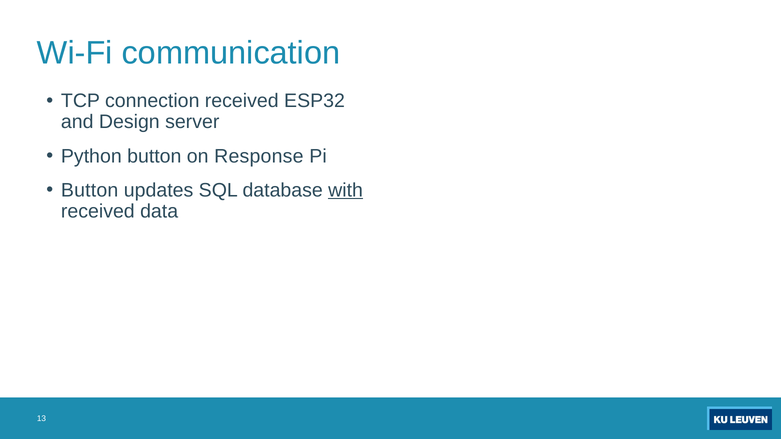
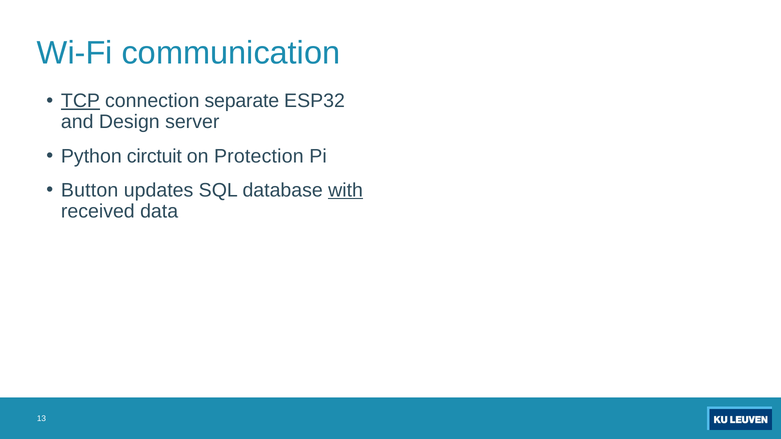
TCP underline: none -> present (80, 101)
connection received: received -> separate (242, 101)
Python button: button -> circtuit (154, 156)
Response: Response -> Protection (259, 156)
